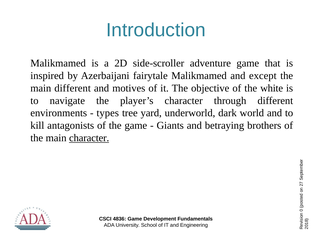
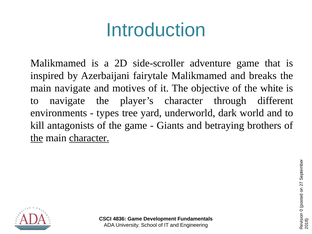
except: except -> breaks (263, 76)
main different: different -> navigate (73, 88)
the underline: none -> present (37, 138)
